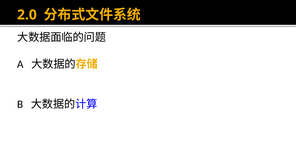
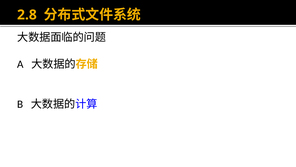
2.0: 2.0 -> 2.8 (27, 15)
